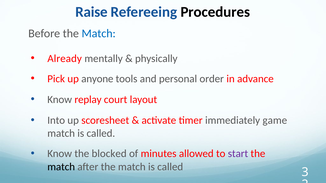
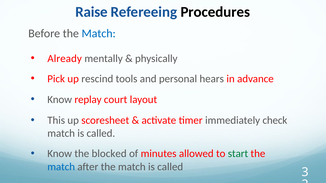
anyone: anyone -> rescind (97, 79)
order: order -> hears (212, 79)
Into: Into -> This (56, 121)
game: game -> check (275, 121)
start colour: purple -> green (238, 154)
match colour: black -> blue (61, 167)
